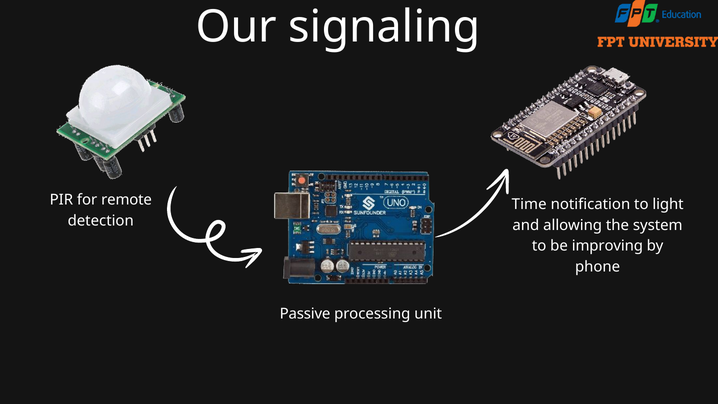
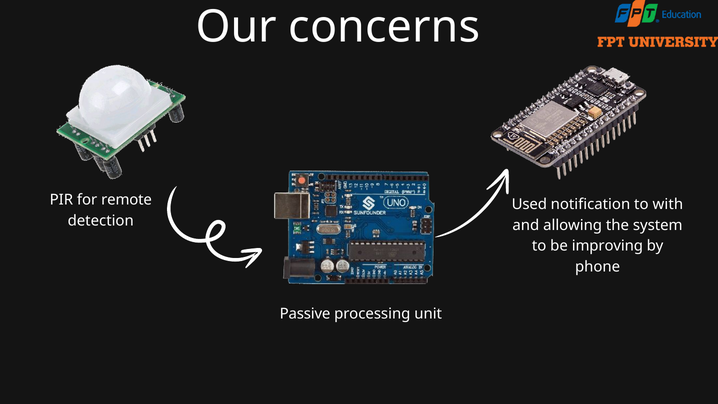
signaling: signaling -> concerns (384, 27)
Time: Time -> Used (529, 204)
light: light -> with (668, 204)
